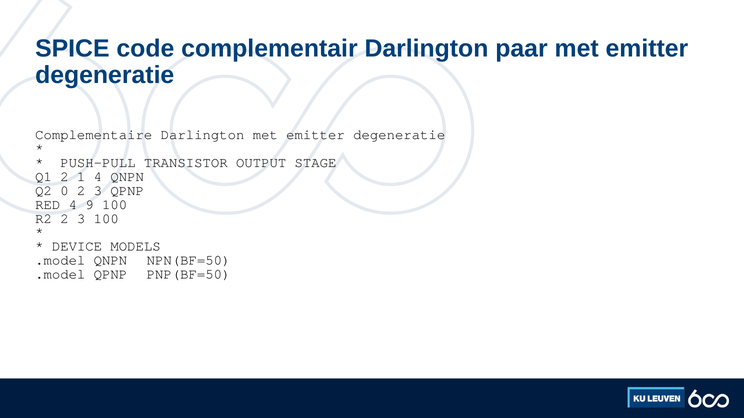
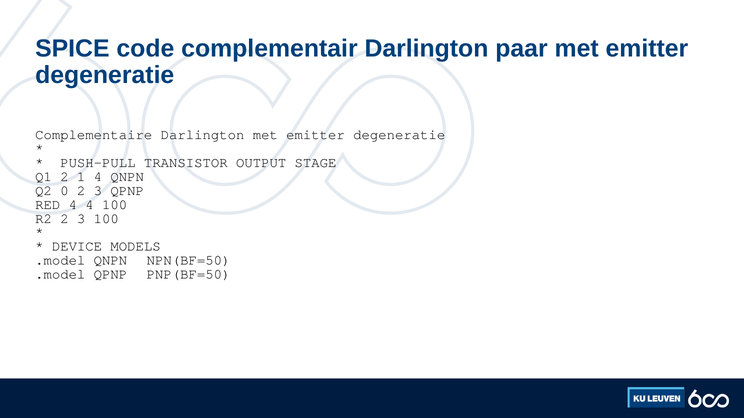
4 9: 9 -> 4 (90, 205)
